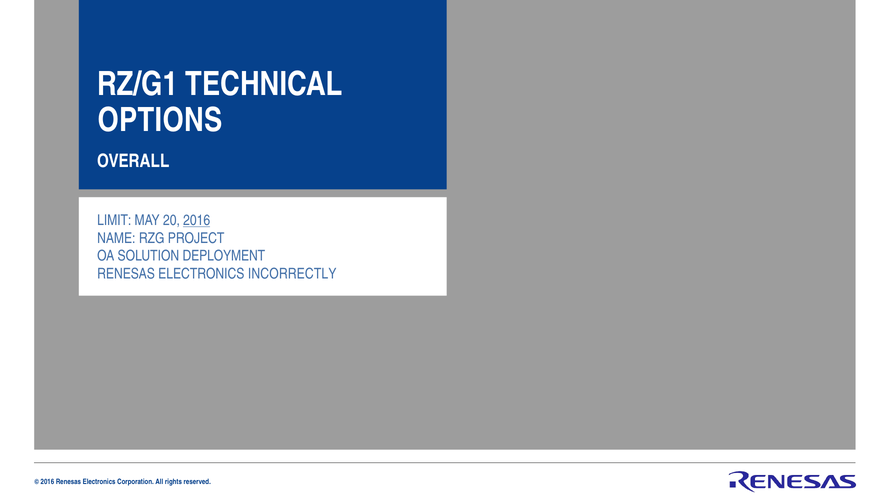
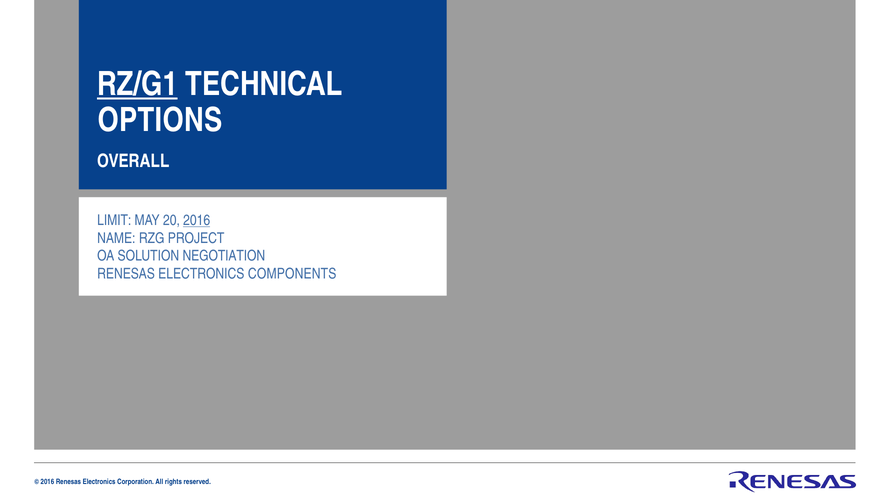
RZ/G1 underline: none -> present (137, 84)
DEPLOYMENT: DEPLOYMENT -> NEGOTIATION (224, 256)
INCORRECTLY: INCORRECTLY -> COMPONENTS (292, 274)
